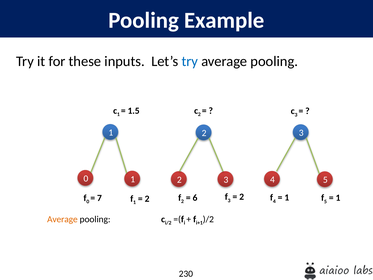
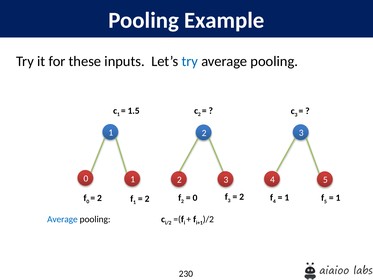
7: 7 -> 2 (99, 198)
6: 6 -> 0 (195, 198)
Average colour: orange -> blue (62, 219)
